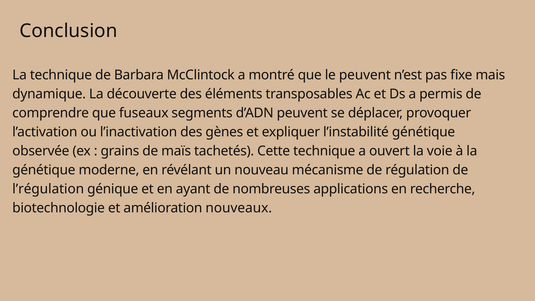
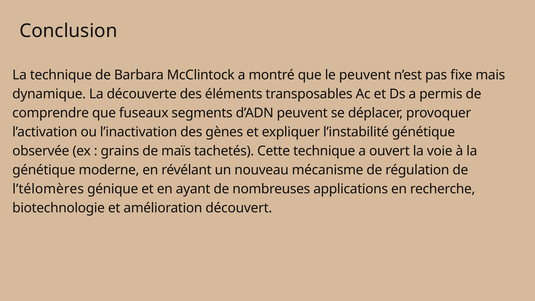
l’régulation: l’régulation -> l’télomères (48, 189)
nouveaux: nouveaux -> découvert (239, 208)
